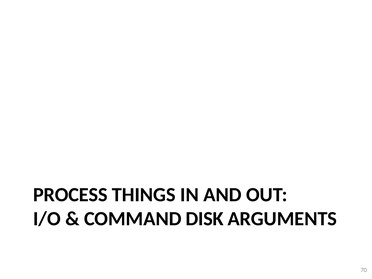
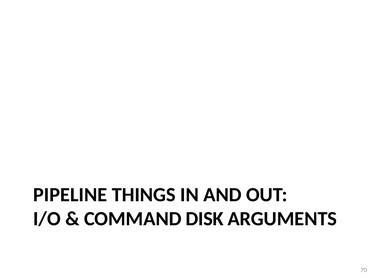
PROCESS: PROCESS -> PIPELINE (70, 195)
